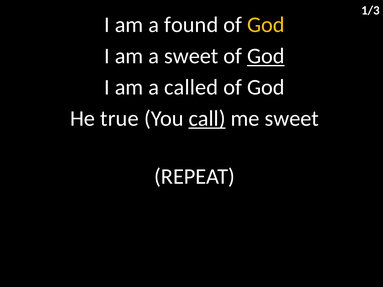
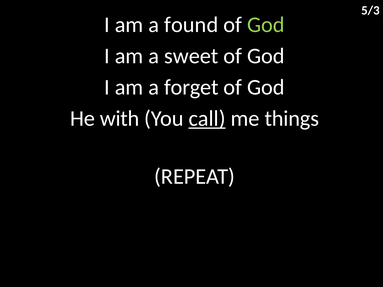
1/3: 1/3 -> 5/3 (370, 10)
God colour: yellow -> light green (266, 25)
God underline: present -> none (266, 56)
called: called -> forget (191, 87)
true: true -> with (120, 119)
me sweet: sweet -> things (292, 119)
